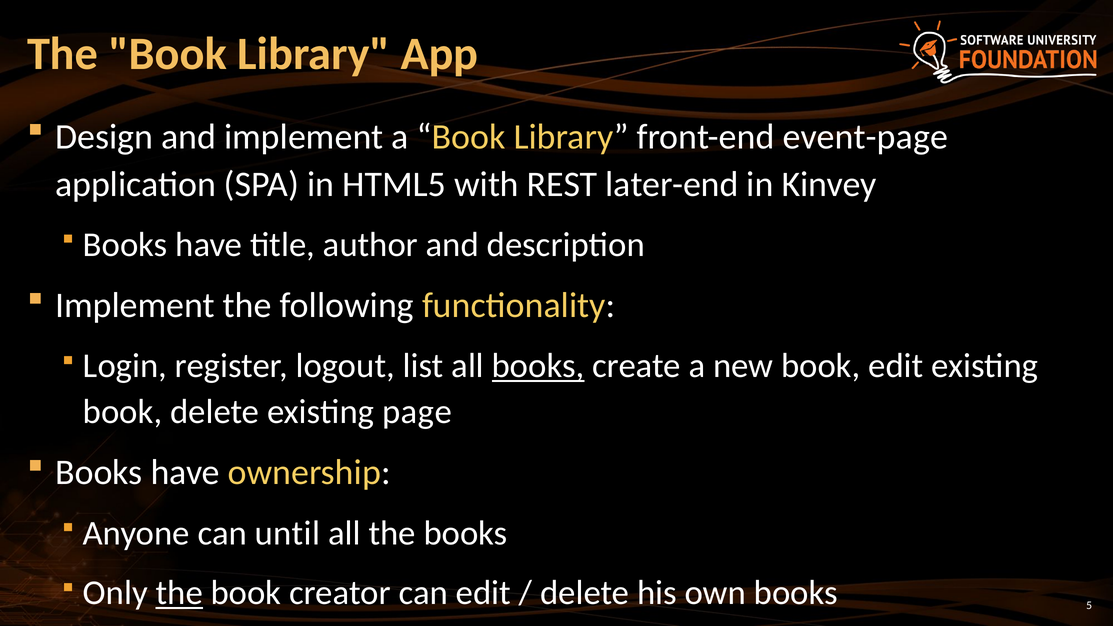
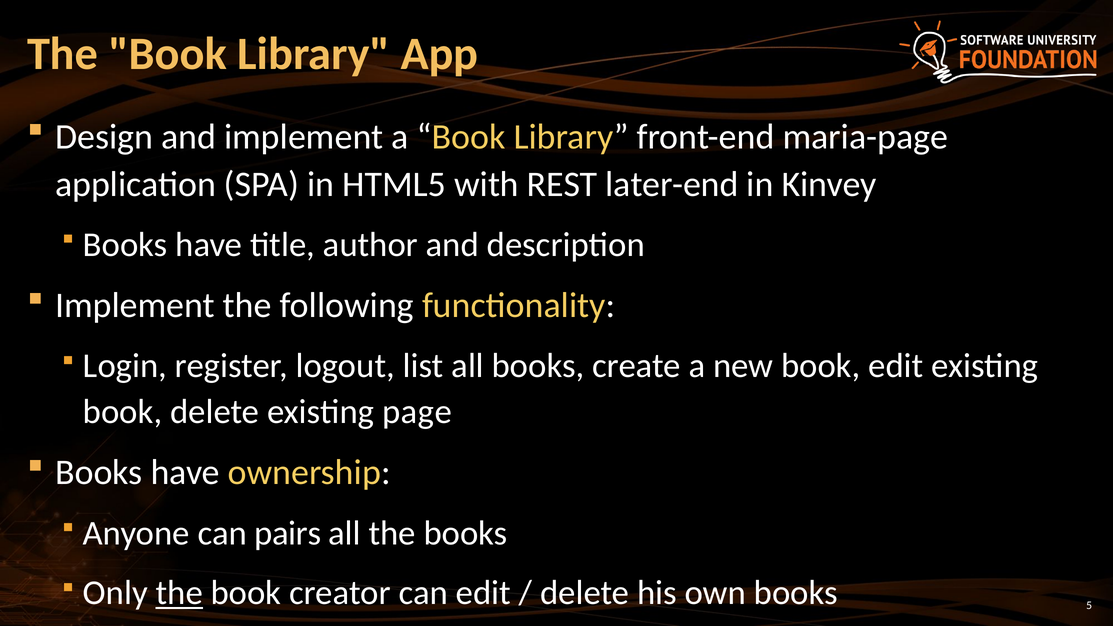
event-page: event-page -> maria-page (865, 137)
books underline: present -> none (538, 366)
until: until -> pairs (288, 533)
